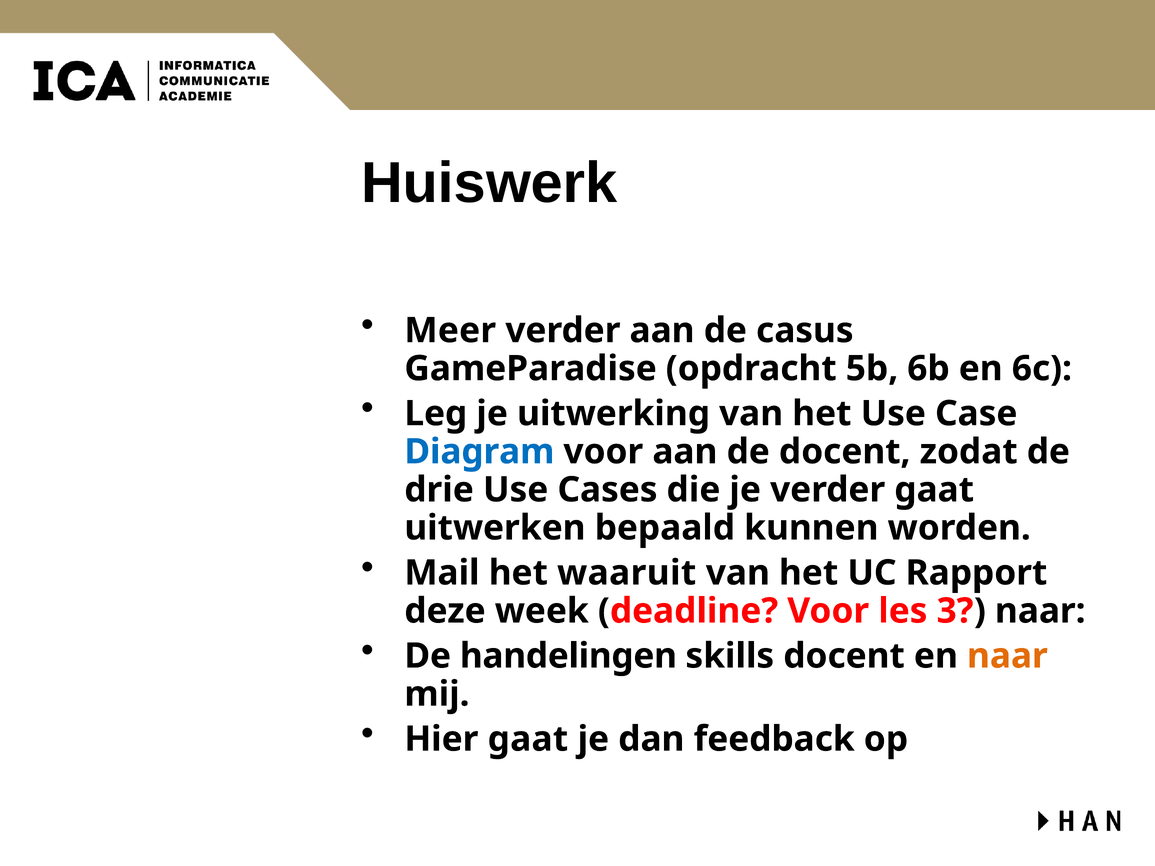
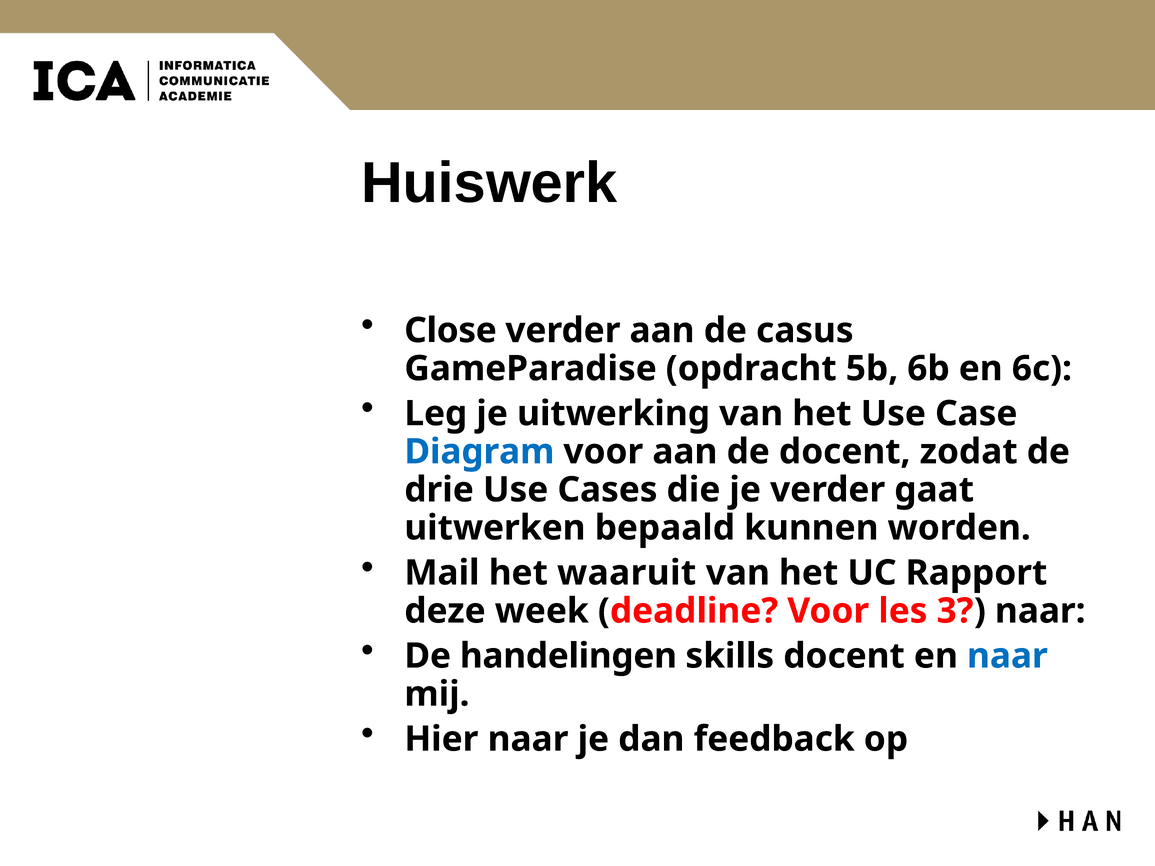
Meer: Meer -> Close (450, 331)
naar colour: orange -> blue (1007, 656)
Hier gaat: gaat -> naar (528, 739)
